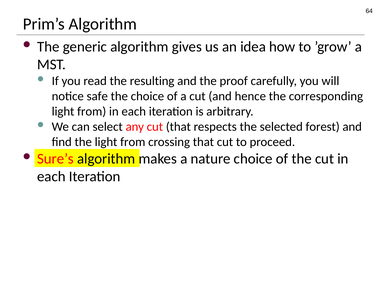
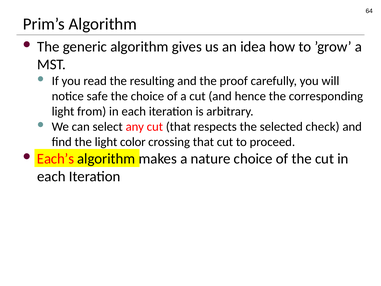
forest: forest -> check (323, 127)
the light from: from -> color (133, 142)
Sure’s: Sure’s -> Each’s (56, 158)
